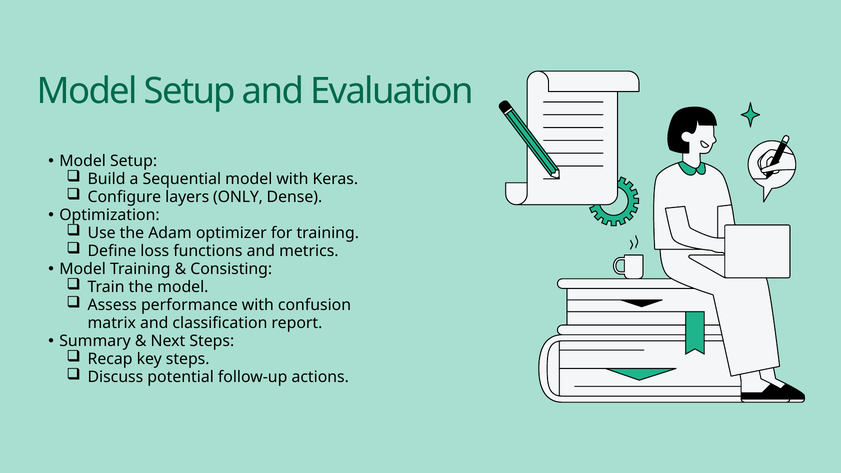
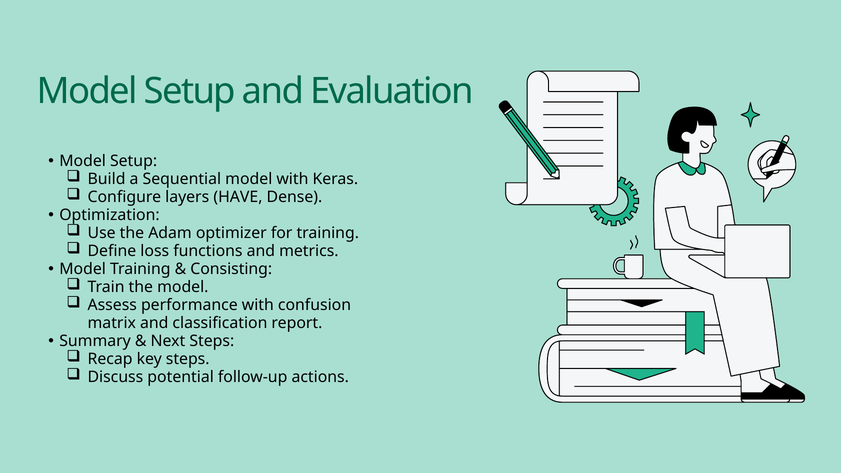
ONLY: ONLY -> HAVE (238, 197)
